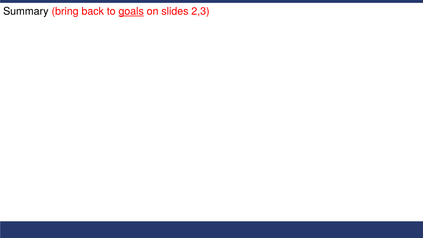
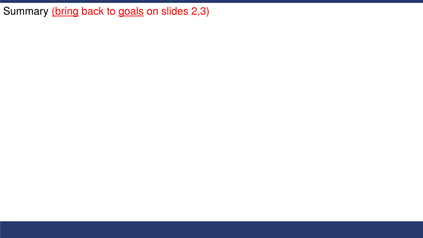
bring underline: none -> present (65, 11)
